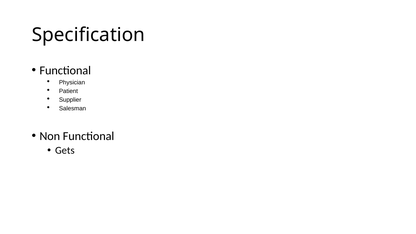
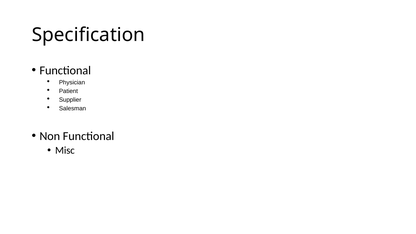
Gets: Gets -> Misc (65, 150)
